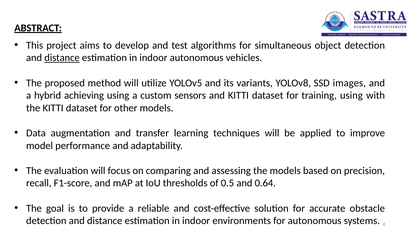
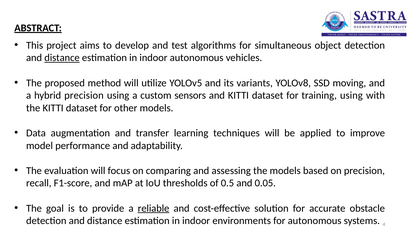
images: images -> moving (349, 83)
hybrid achieving: achieving -> precision (84, 95)
0.64: 0.64 -> 0.05 (265, 183)
reliable underline: none -> present (154, 208)
